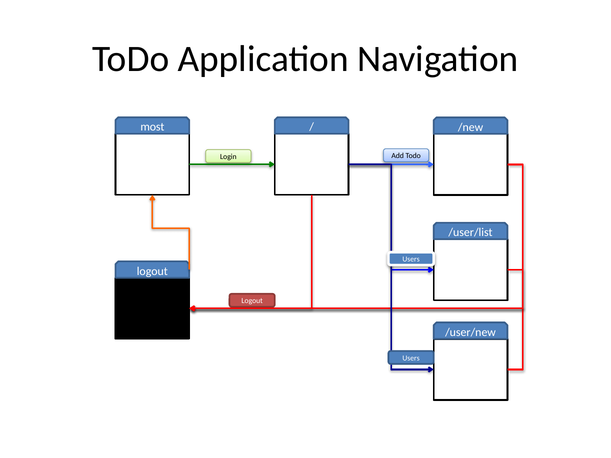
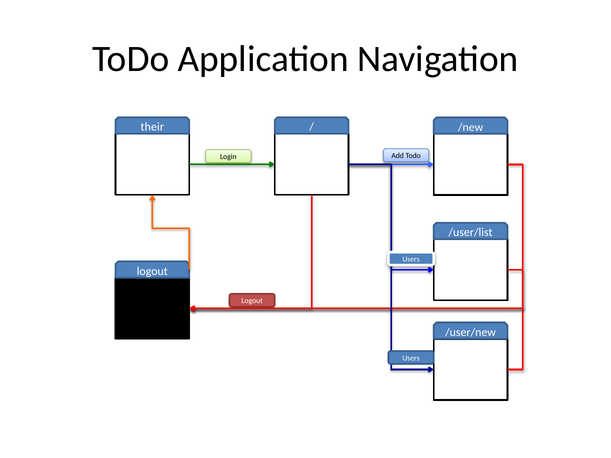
most: most -> their (152, 127)
